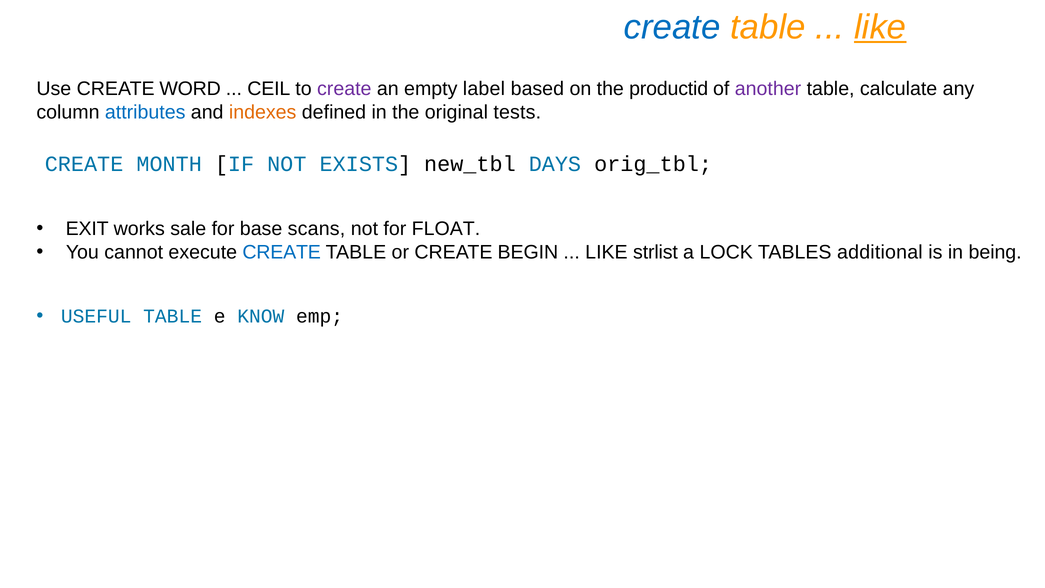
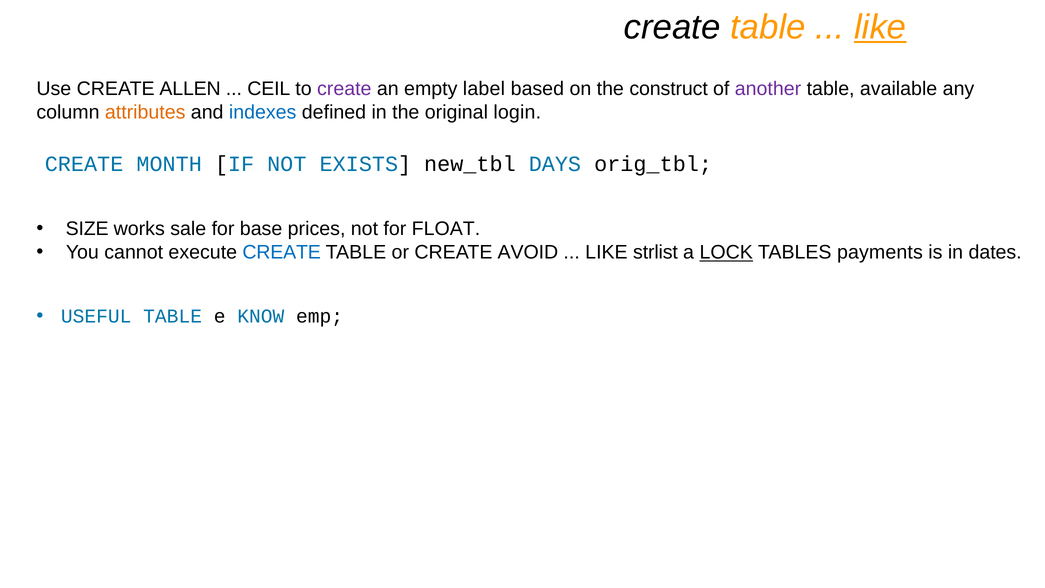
create colour: blue -> black (672, 27)
WORD: WORD -> ALLEN (190, 89)
productid: productid -> construct (669, 89)
calculate: calculate -> available (899, 89)
attributes colour: blue -> orange (145, 112)
indexes colour: orange -> blue (263, 112)
tests: tests -> login (517, 112)
EXIT: EXIT -> SIZE (87, 229)
scans: scans -> prices (317, 229)
BEGIN: BEGIN -> AVOID (528, 252)
LOCK underline: none -> present (726, 252)
additional: additional -> payments (880, 252)
being: being -> dates (995, 252)
